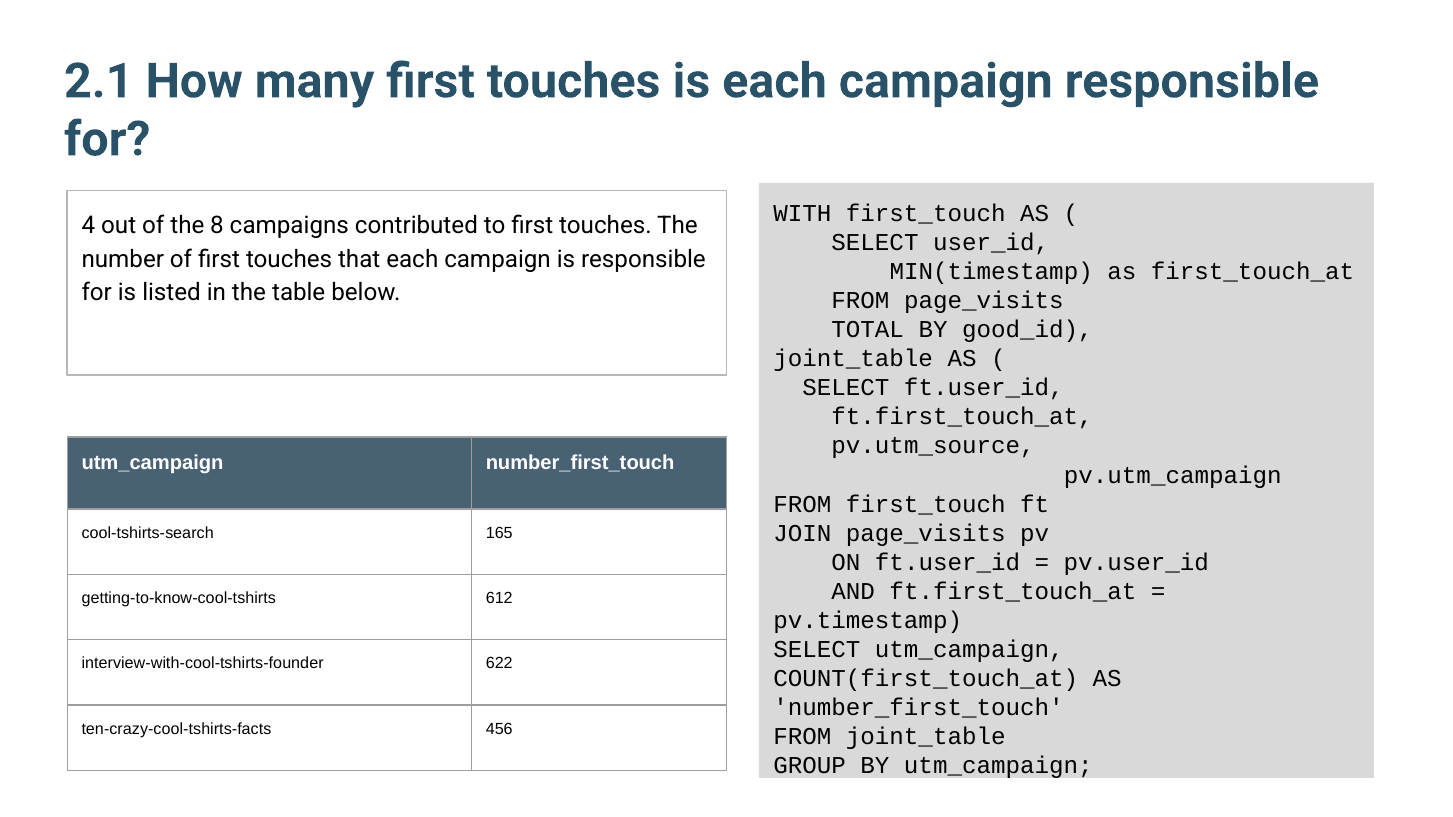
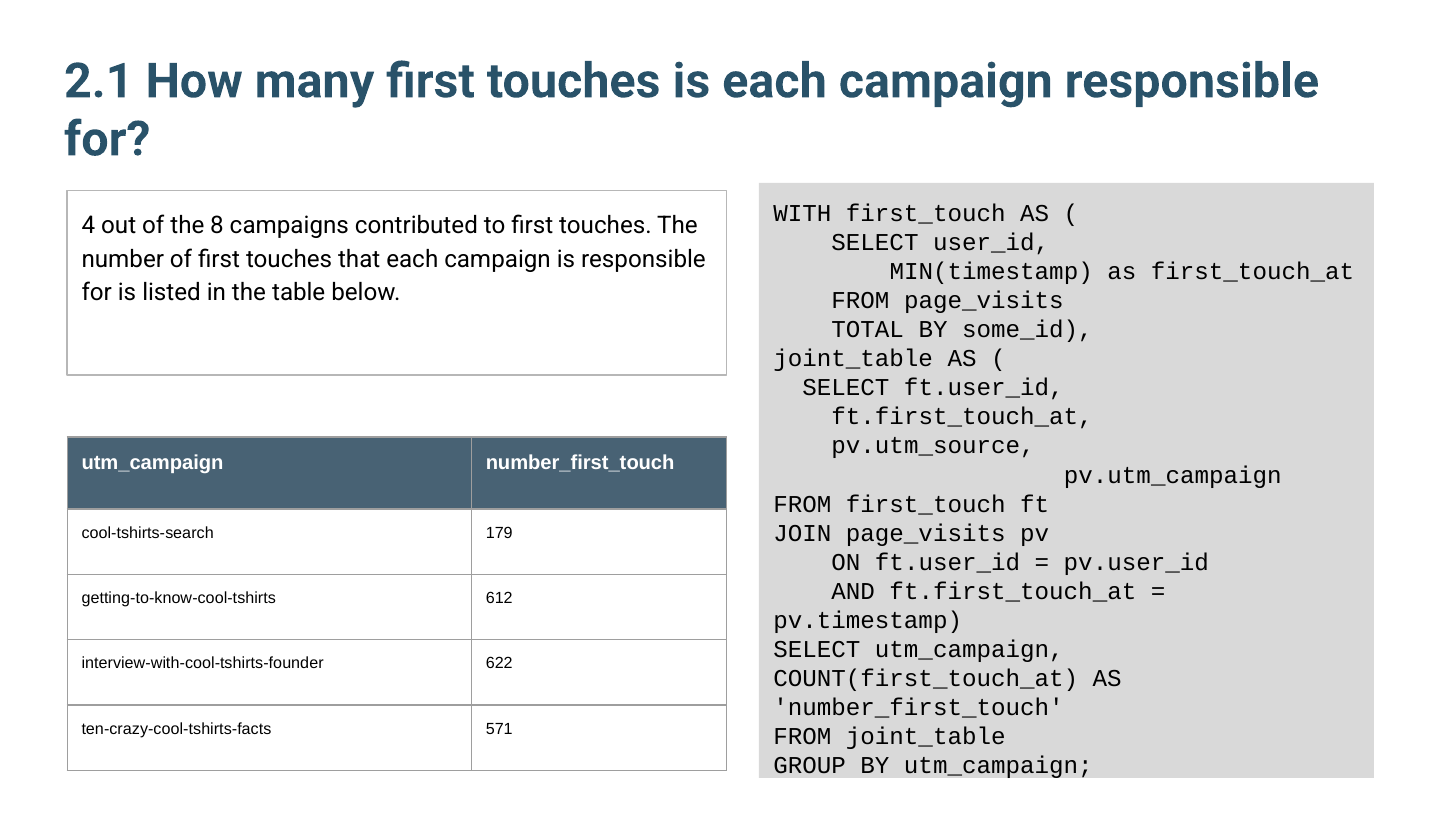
good_id: good_id -> some_id (1027, 330)
165: 165 -> 179 (499, 533)
456: 456 -> 571 (499, 729)
